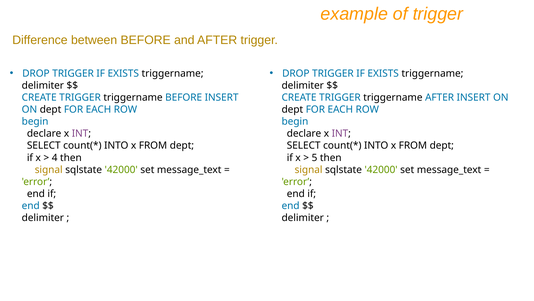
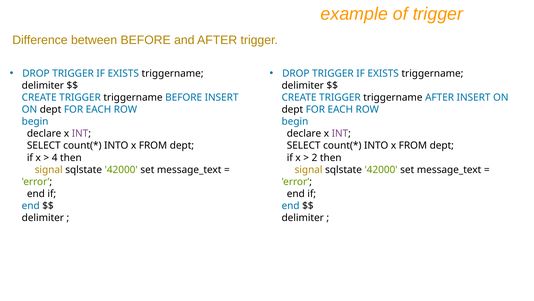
5: 5 -> 2 (314, 157)
